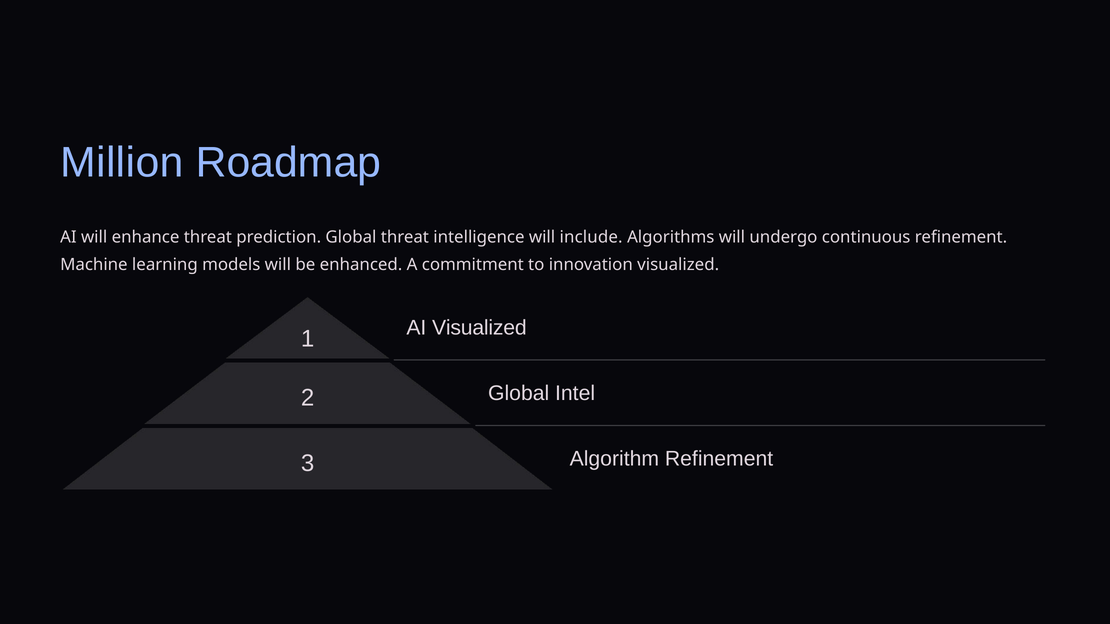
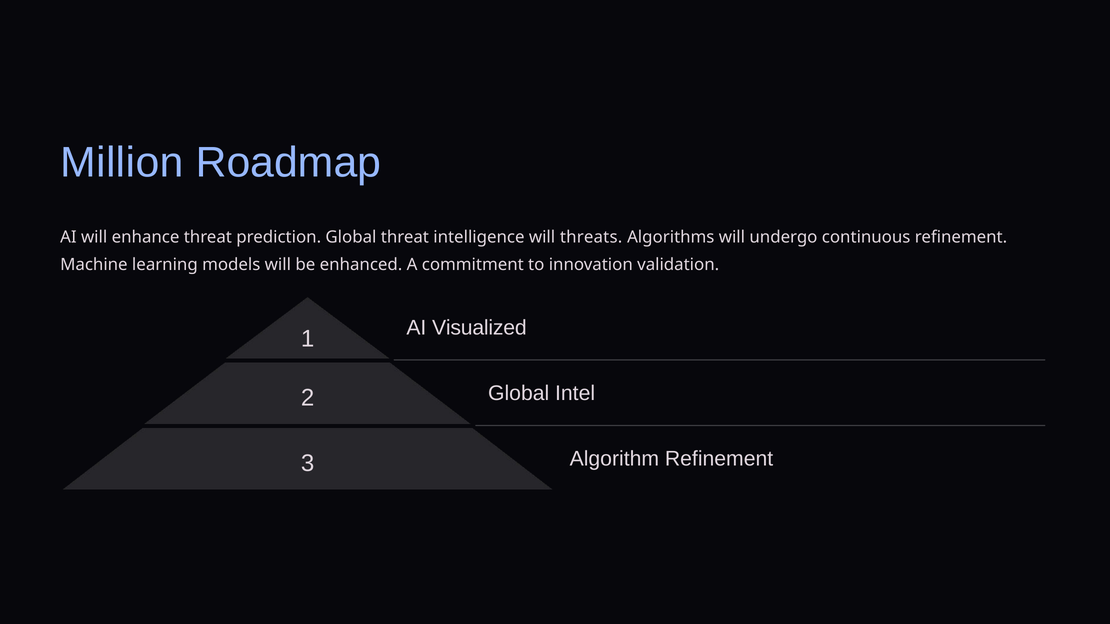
include: include -> threats (591, 237)
innovation visualized: visualized -> validation (678, 265)
